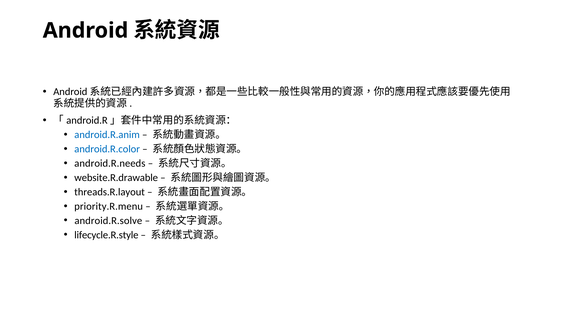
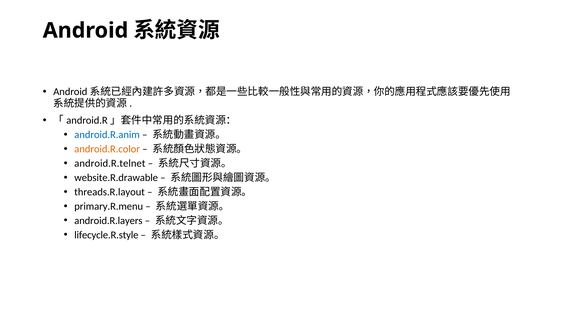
android.R.color colour: blue -> orange (107, 149)
android.R.needs: android.R.needs -> android.R.telnet (110, 163)
priority.R.menu: priority.R.menu -> primary.R.menu (109, 206)
android.R.solve: android.R.solve -> android.R.layers (108, 220)
